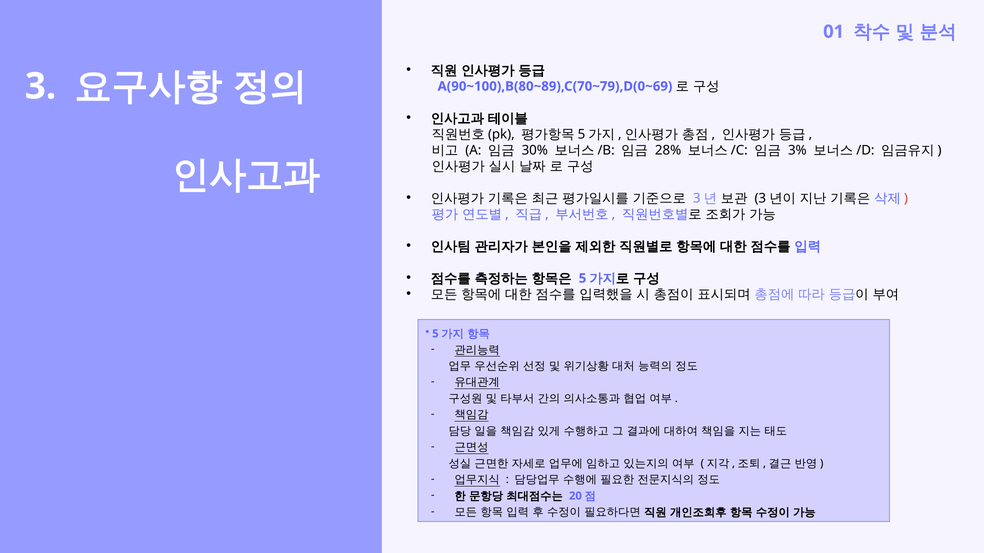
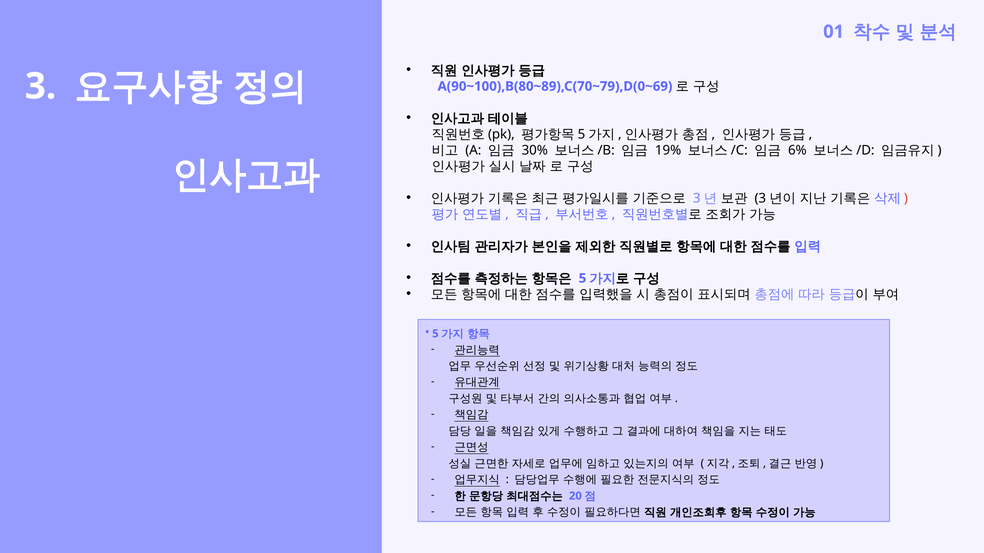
28%: 28% -> 19% (668, 150)
3%: 3% -> 6% (797, 150)
